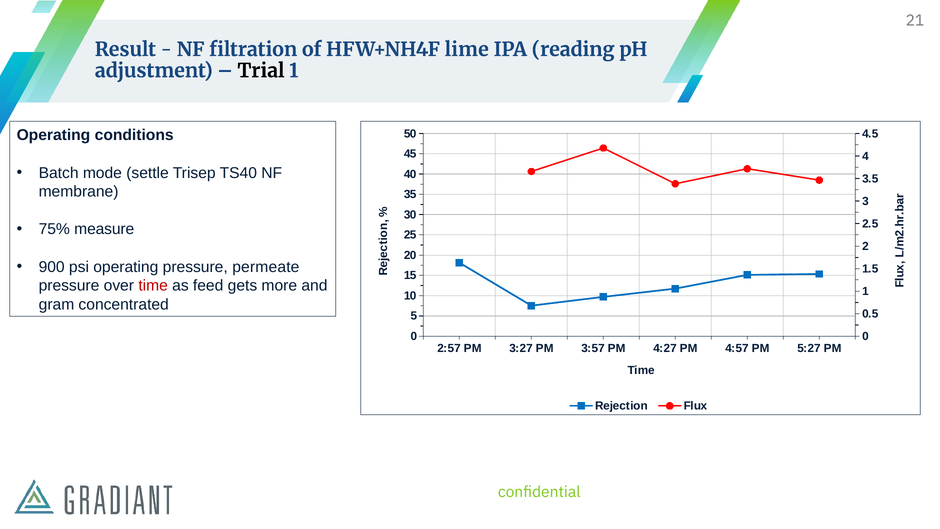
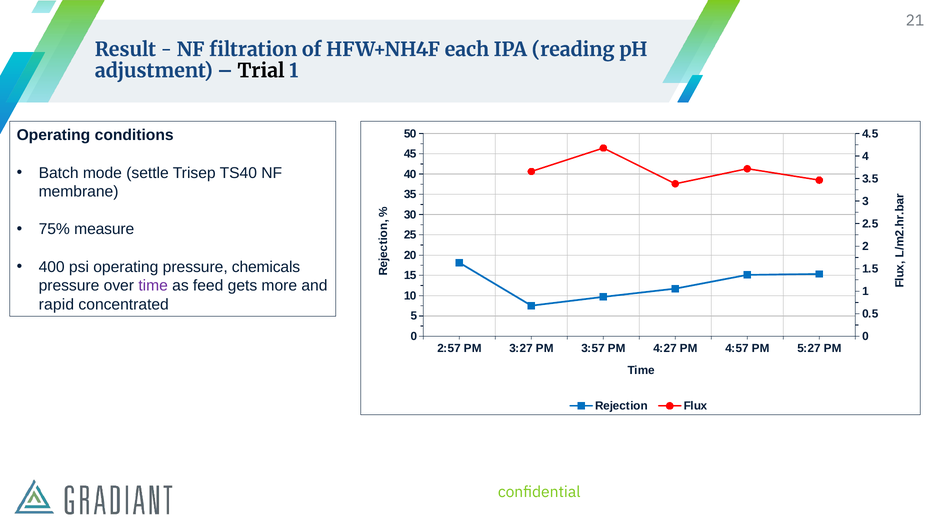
lime: lime -> each (467, 50)
900: 900 -> 400 (52, 267)
permeate: permeate -> chemicals (266, 267)
time colour: red -> purple (153, 286)
gram: gram -> rapid (56, 304)
